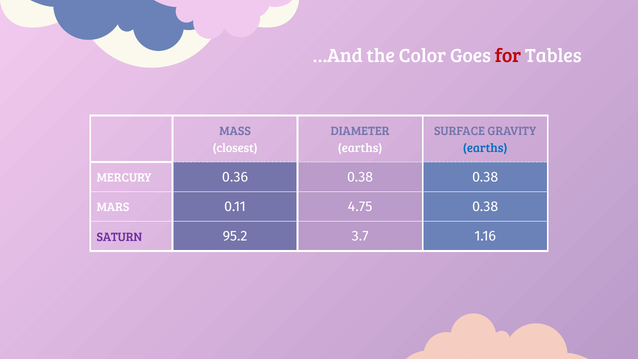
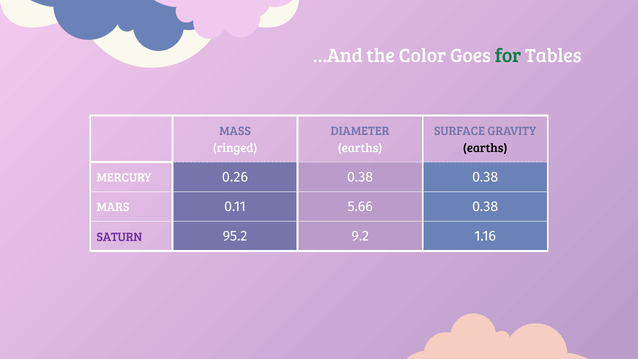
for colour: red -> green (508, 56)
closest: closest -> ringed (235, 148)
earths colour: blue -> black (485, 148)
0.36: 0.36 -> 0.26 (235, 177)
4.75: 4.75 -> 5.66 (360, 206)
3.7: 3.7 -> 9.2 (360, 236)
